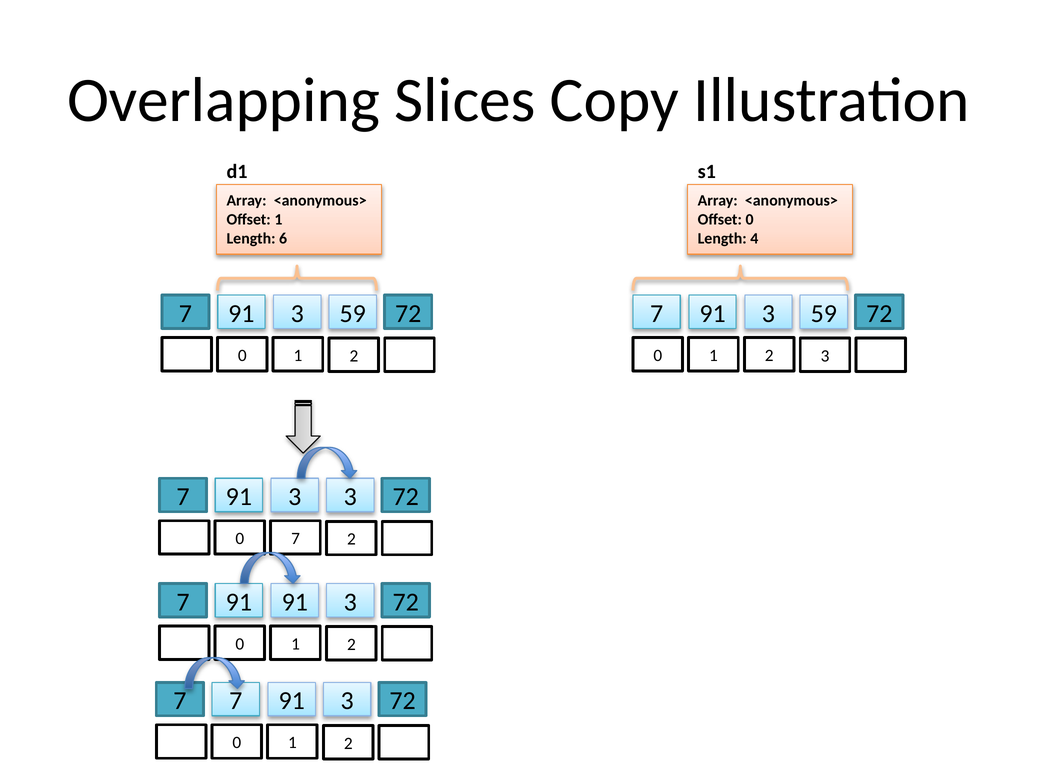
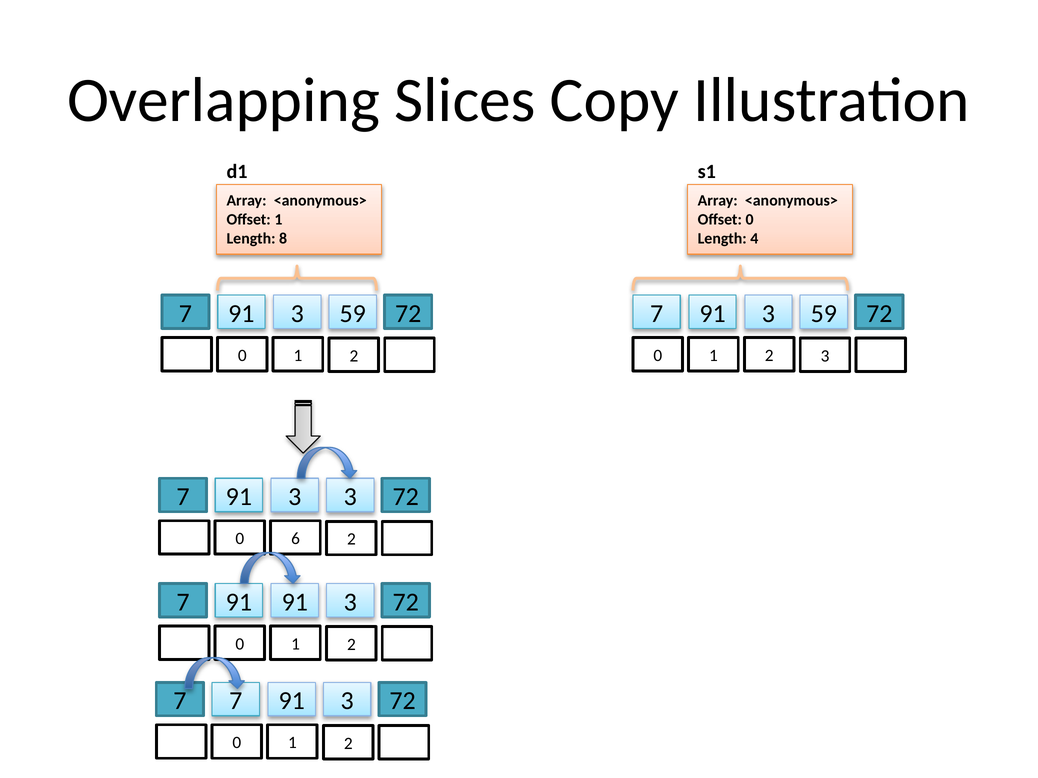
6: 6 -> 8 (283, 239)
0 7: 7 -> 6 (296, 539)
